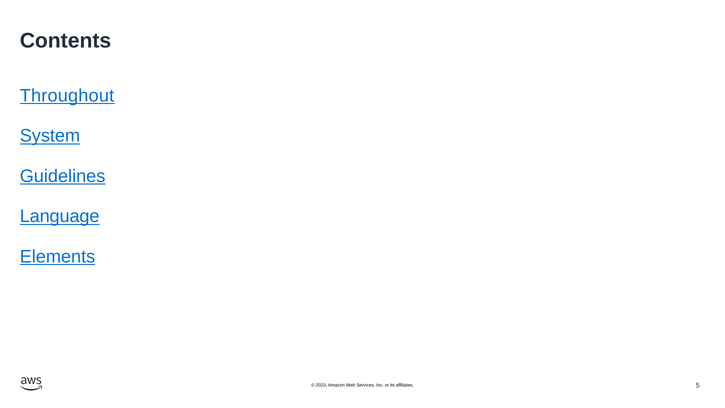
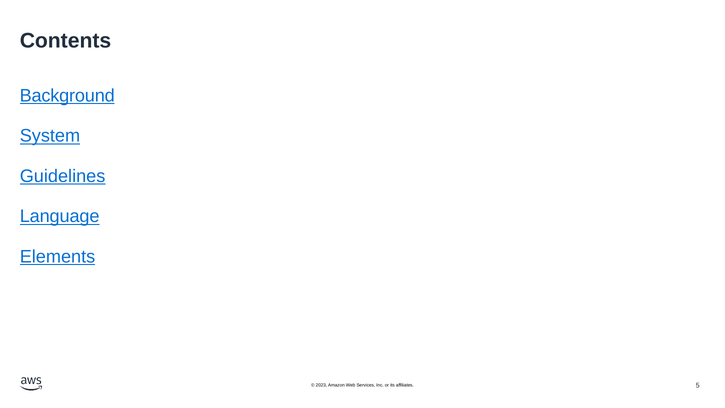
Throughout: Throughout -> Background (67, 96)
